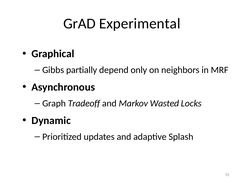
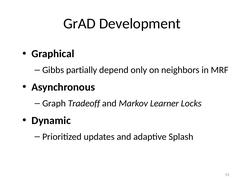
Experimental: Experimental -> Development (140, 24)
Wasted: Wasted -> Learner (164, 103)
